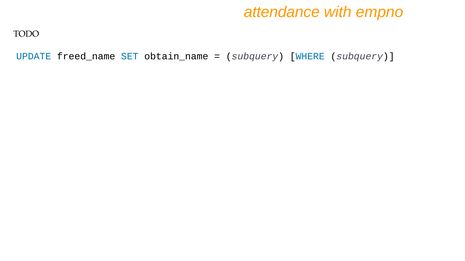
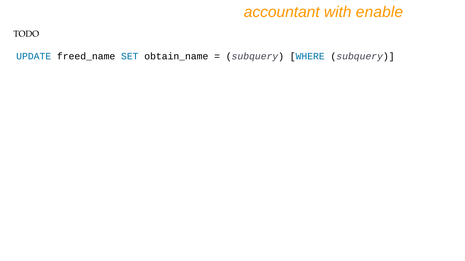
attendance: attendance -> accountant (282, 12)
empno: empno -> enable (379, 12)
